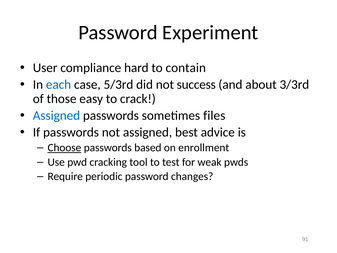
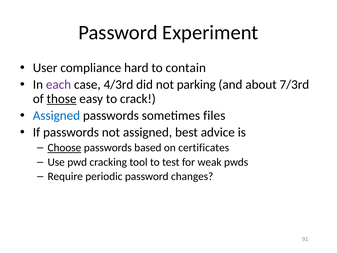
each colour: blue -> purple (59, 84)
5/3rd: 5/3rd -> 4/3rd (118, 84)
success: success -> parking (196, 84)
3/3rd: 3/3rd -> 7/3rd (294, 84)
those underline: none -> present (62, 99)
enrollment: enrollment -> certificates (204, 148)
